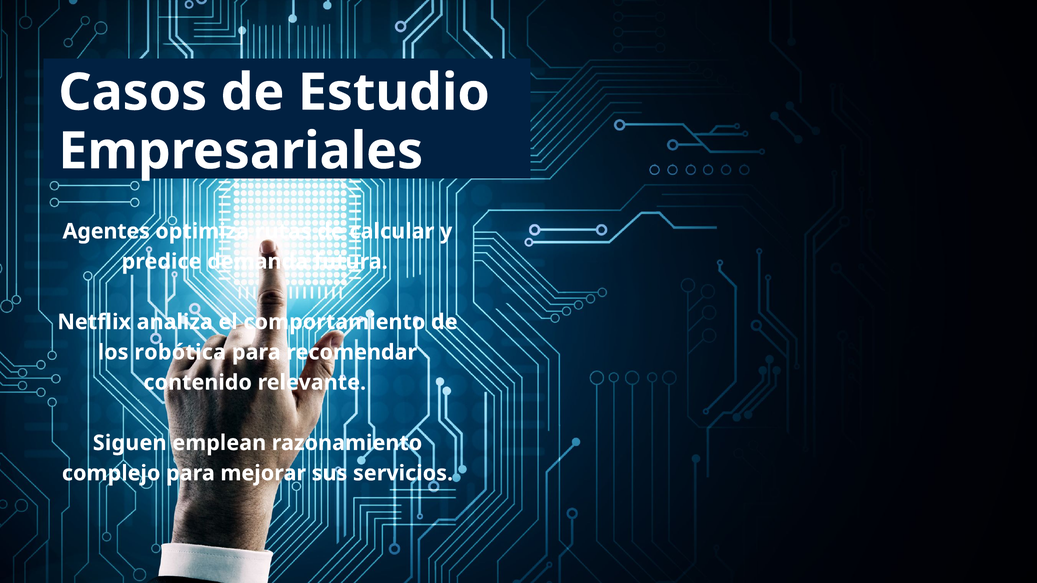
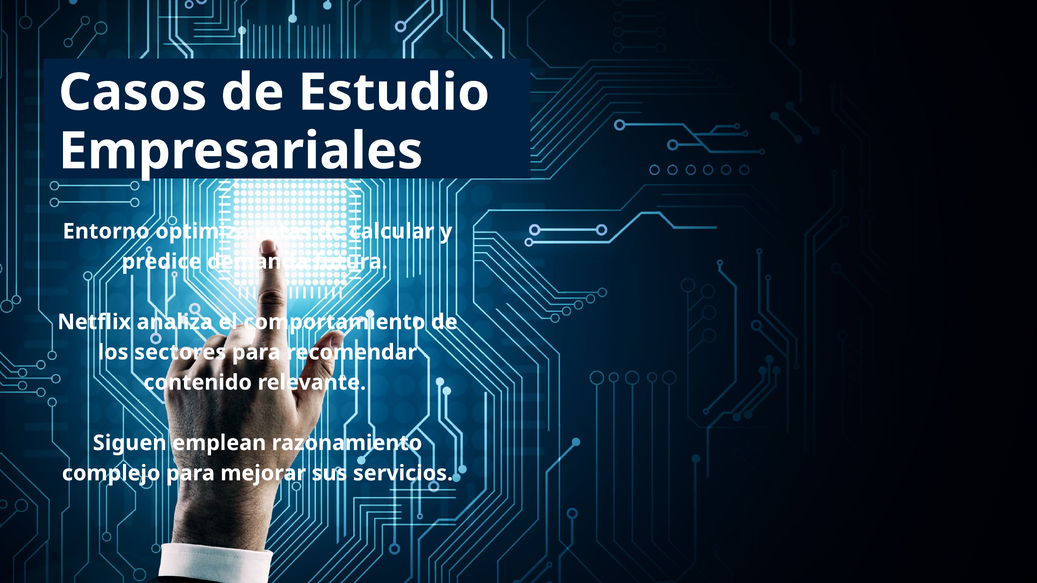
Agentes: Agentes -> Entorno (106, 231)
robótica: robótica -> sectores (180, 352)
